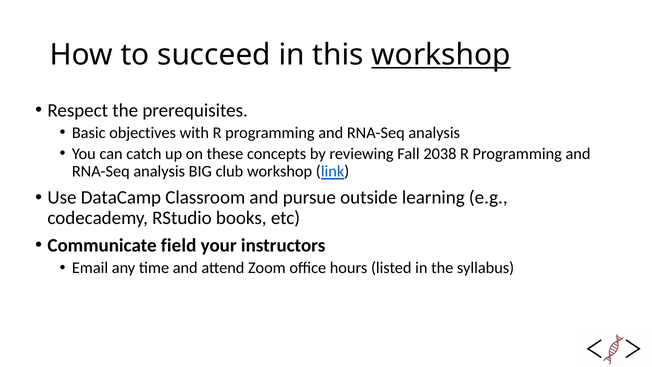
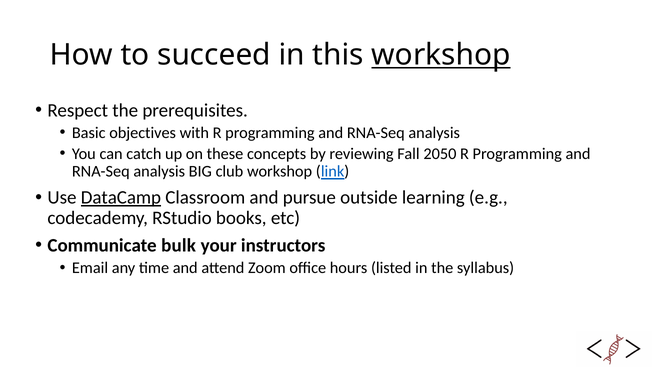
2038: 2038 -> 2050 (440, 154)
DataCamp underline: none -> present (121, 197)
field: field -> bulk (179, 245)
